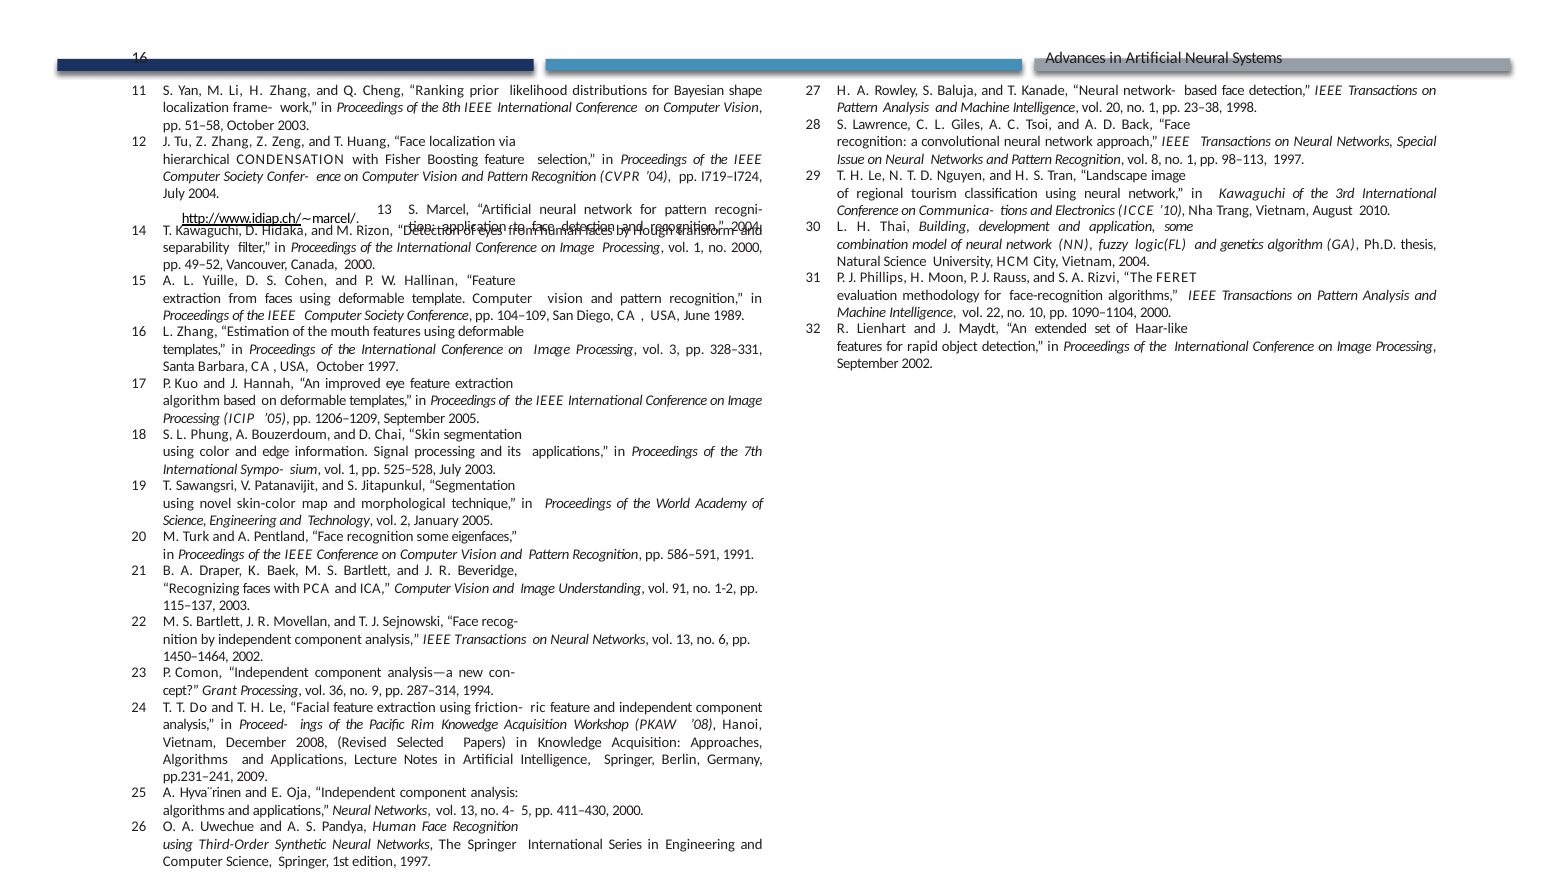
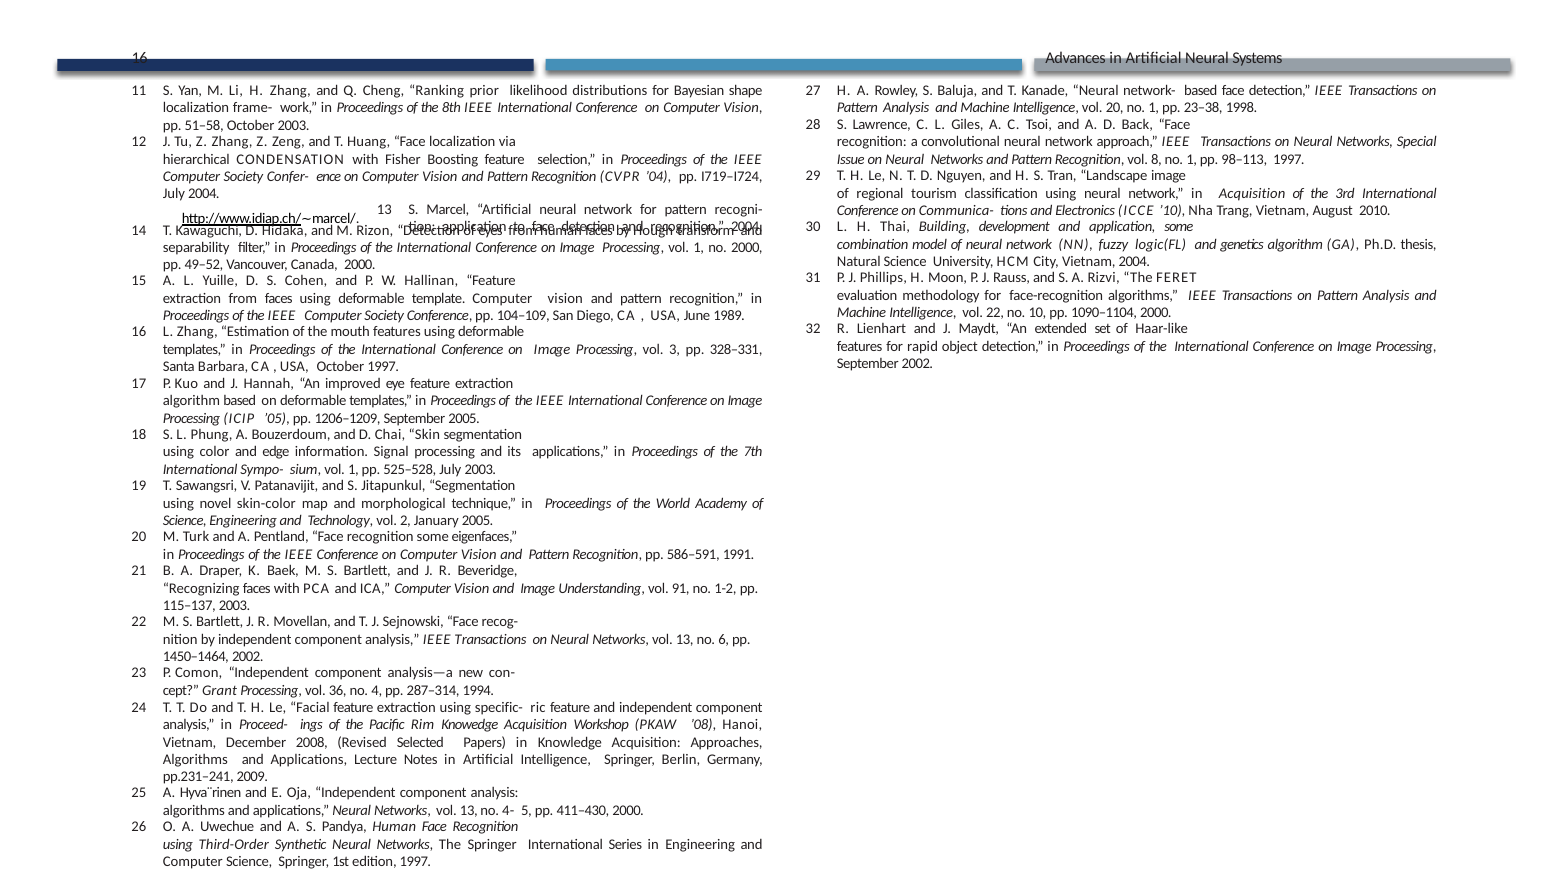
in Kawaguchi: Kawaguchi -> Acquisition (1252, 193)
9: 9 -> 4 (377, 690)
friction-: friction- -> specific- (499, 708)
